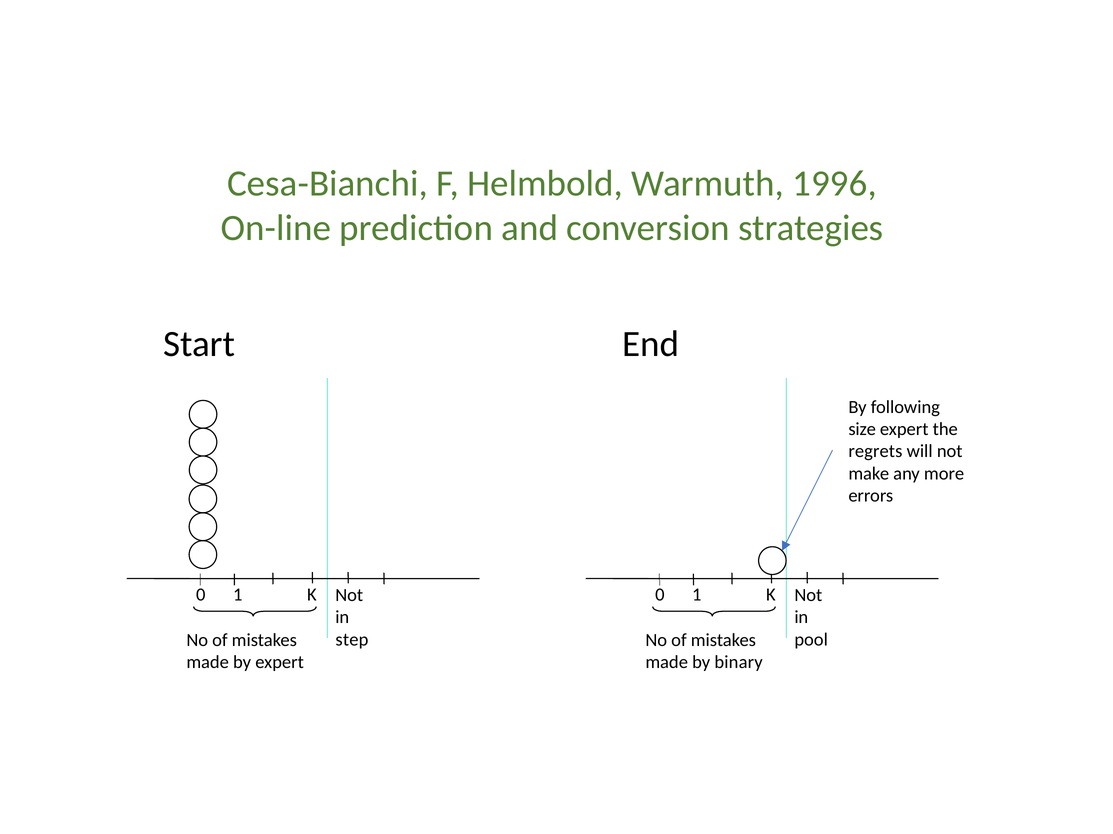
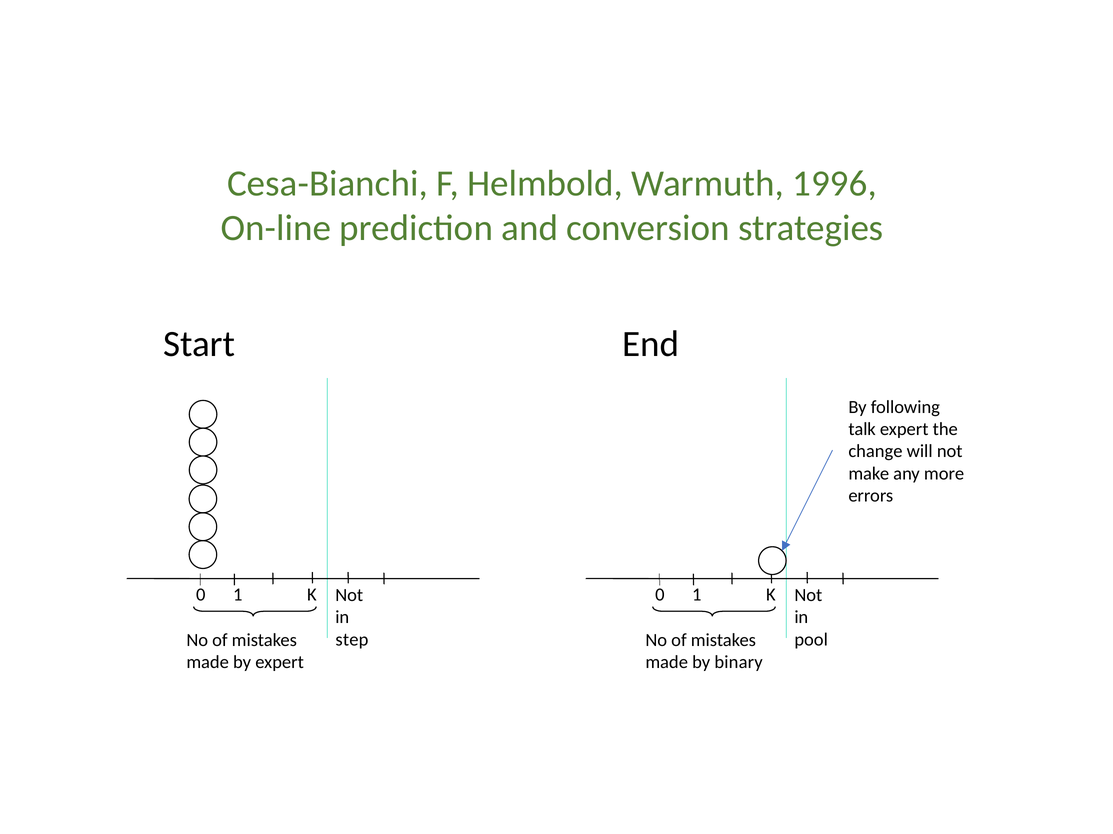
size: size -> talk (862, 430)
regrets: regrets -> change (875, 452)
